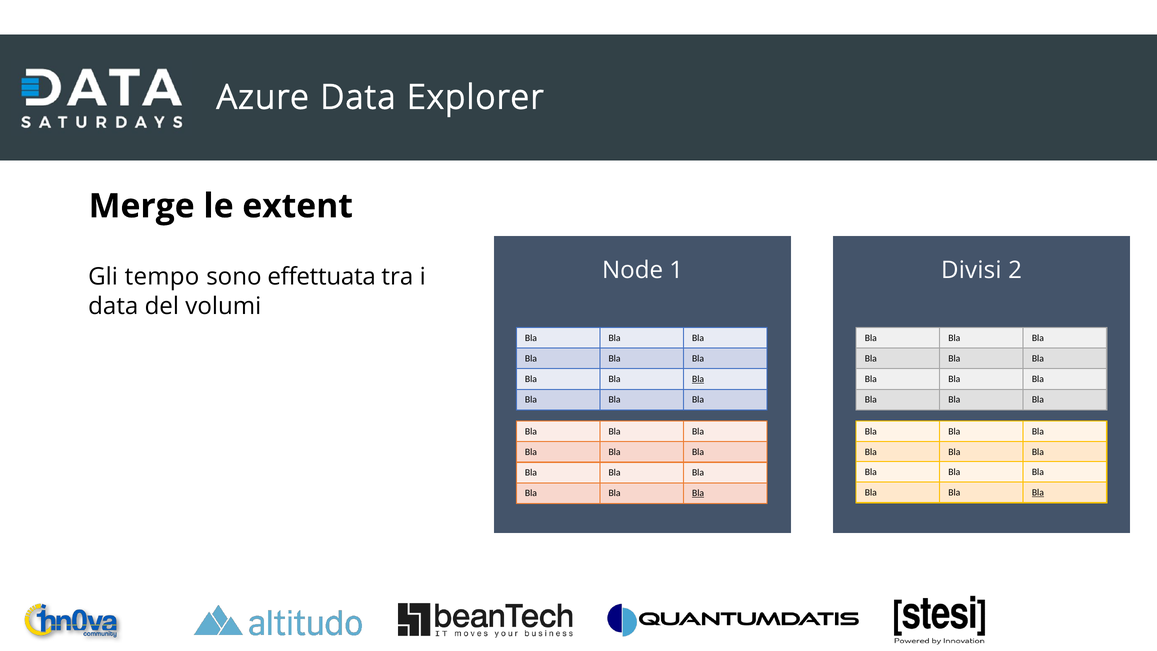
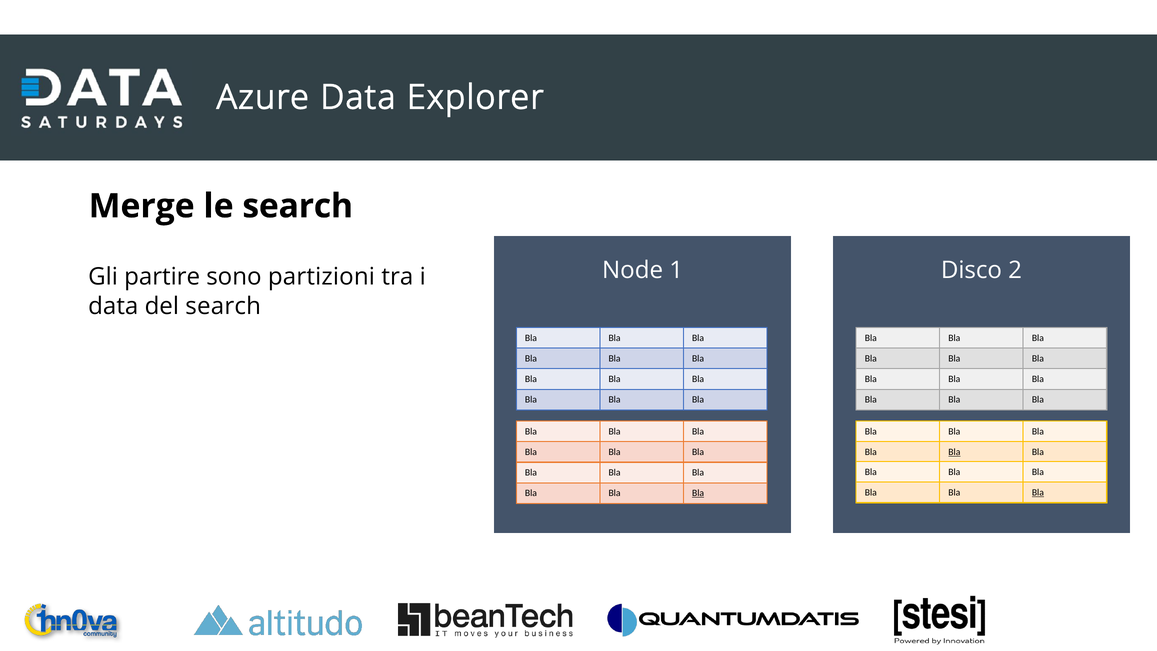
le extent: extent -> search (298, 206)
Divisi: Divisi -> Disco (971, 270)
tempo: tempo -> partire (162, 277)
effettuata: effettuata -> partizioni (321, 277)
del volumi: volumi -> search (223, 306)
Bla underline: present -> none (698, 379)
Bla underline: none -> present (954, 452)
